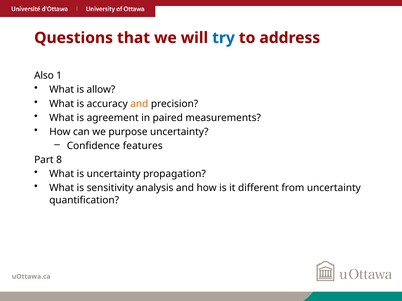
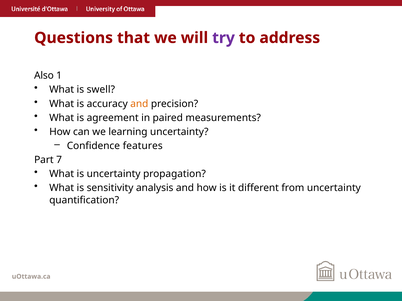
try colour: blue -> purple (223, 38)
allow: allow -> swell (101, 90)
purpose: purpose -> learning (128, 132)
8: 8 -> 7 (59, 160)
